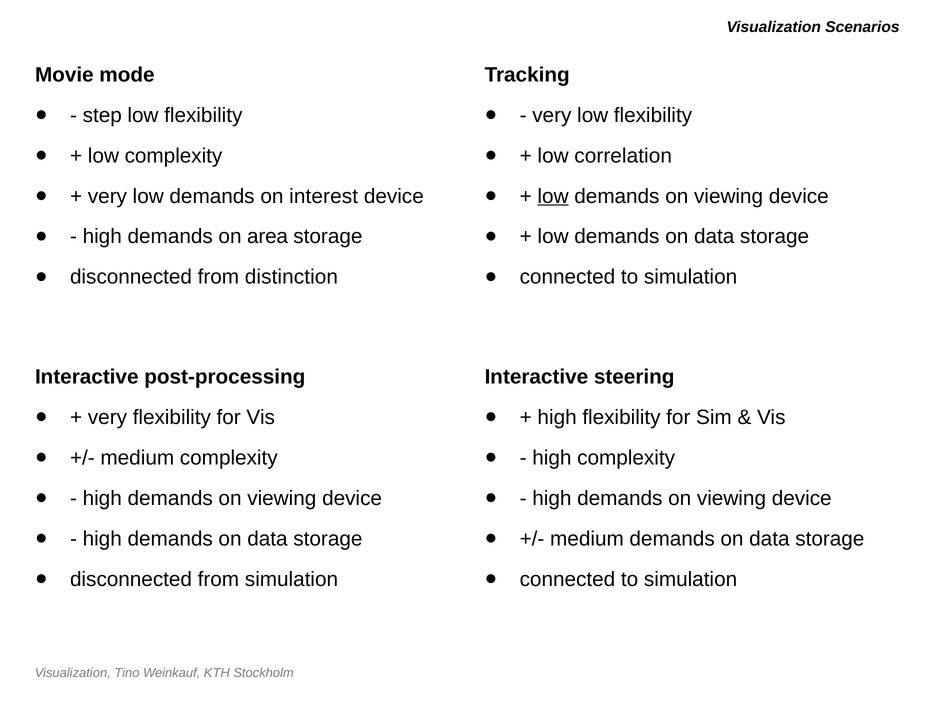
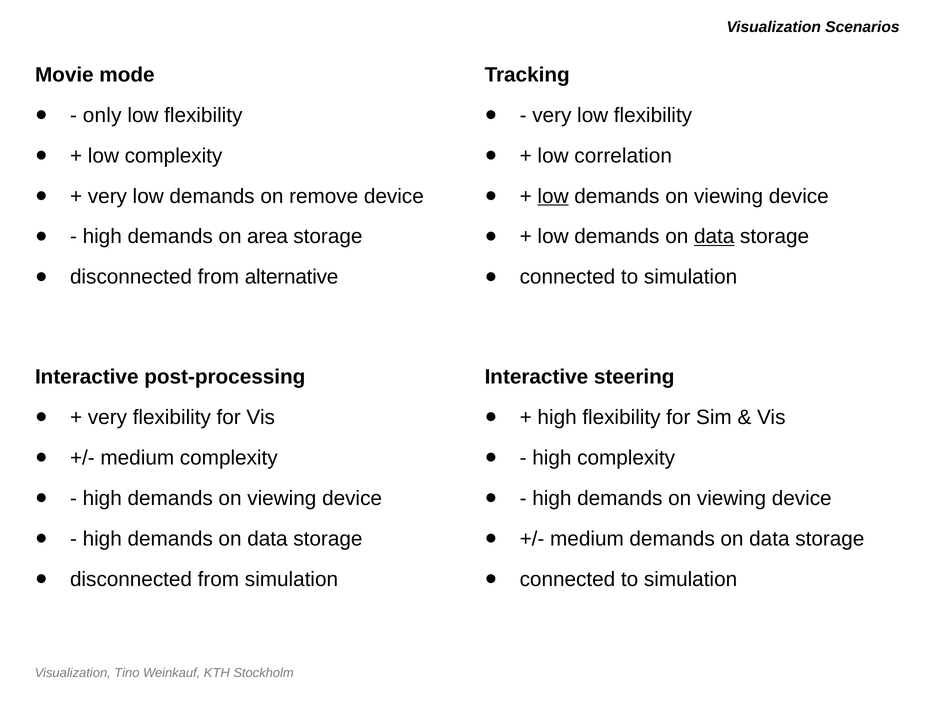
step: step -> only (102, 115)
interest: interest -> remove (324, 196)
data underline: none -> present (714, 237)
distinction: distinction -> alternative (292, 277)
